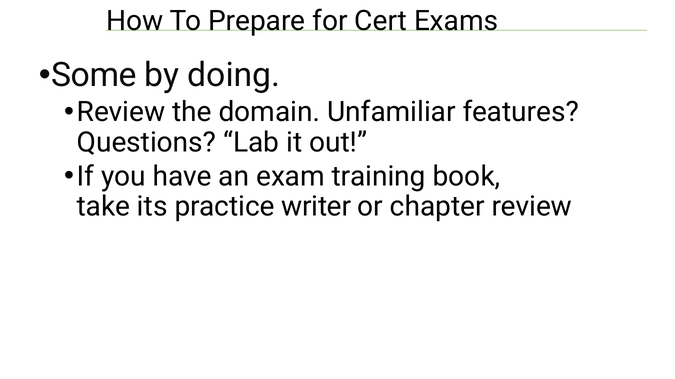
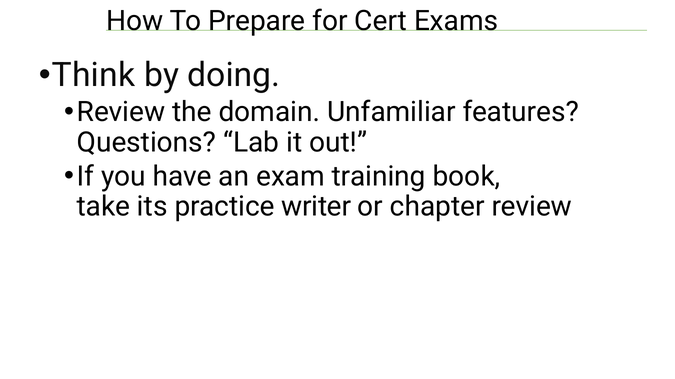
Some: Some -> Think (94, 75)
